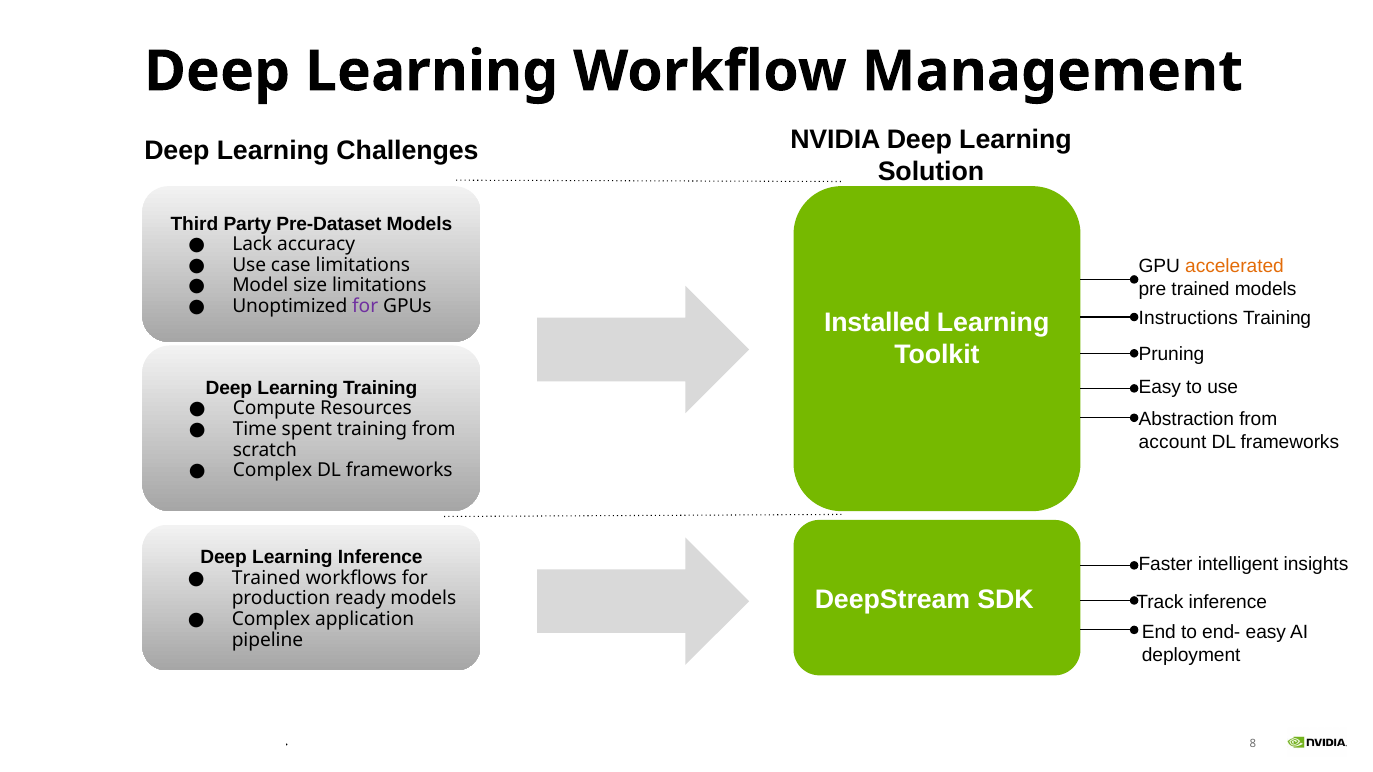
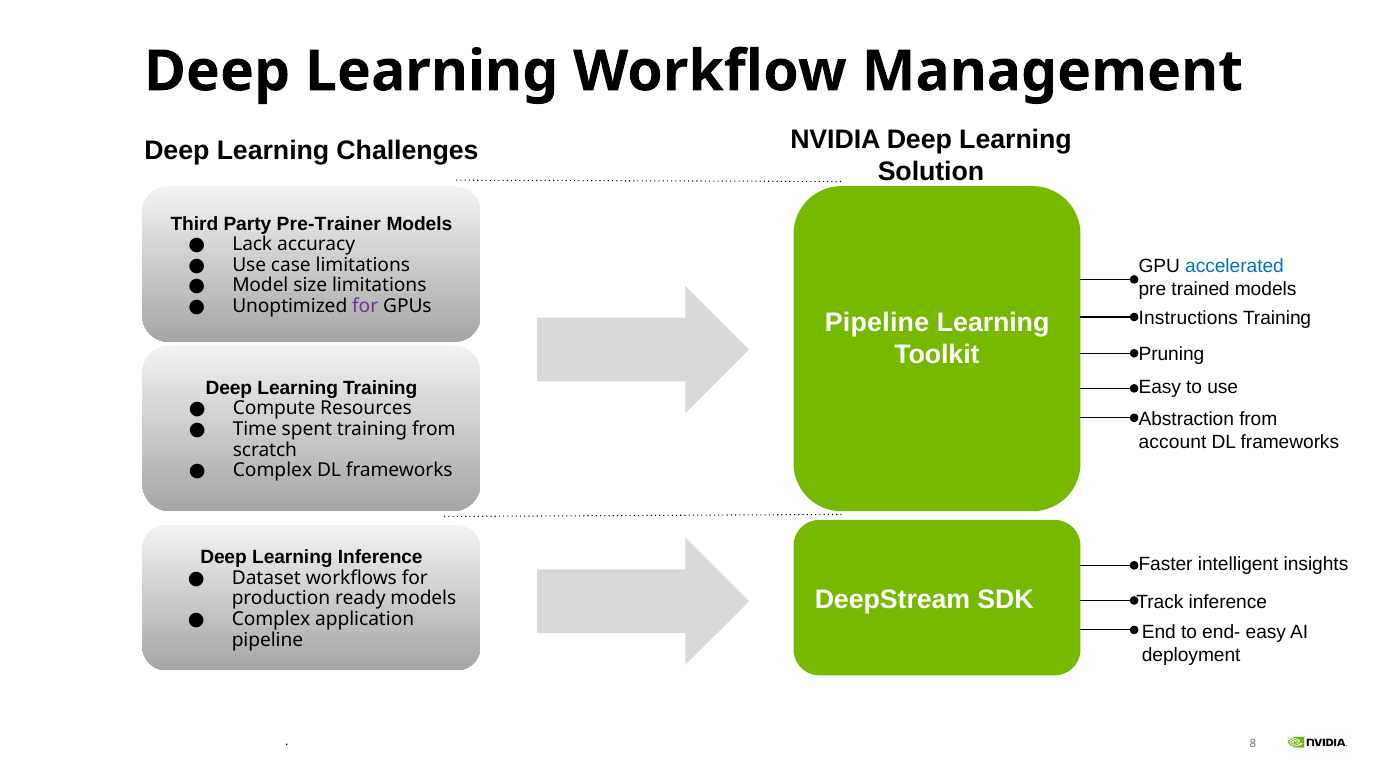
Pre-Dataset: Pre-Dataset -> Pre-Trainer (329, 224)
accelerated colour: orange -> blue (1234, 267)
Installed: Installed -> Pipeline (877, 323)
Trained: Trained -> Dataset (266, 578)
